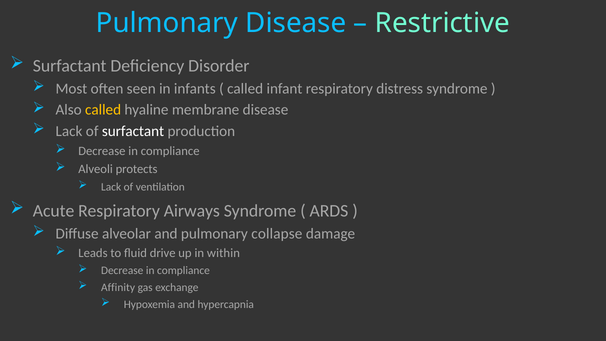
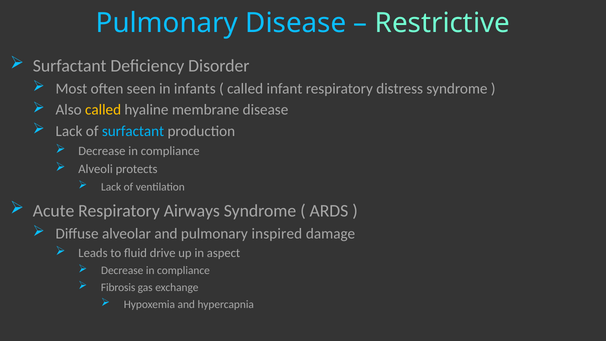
surfactant colour: white -> light blue (133, 131)
collapse: collapse -> inspired (277, 234)
within: within -> aspect (224, 253)
Affinity: Affinity -> Fibrosis (118, 287)
